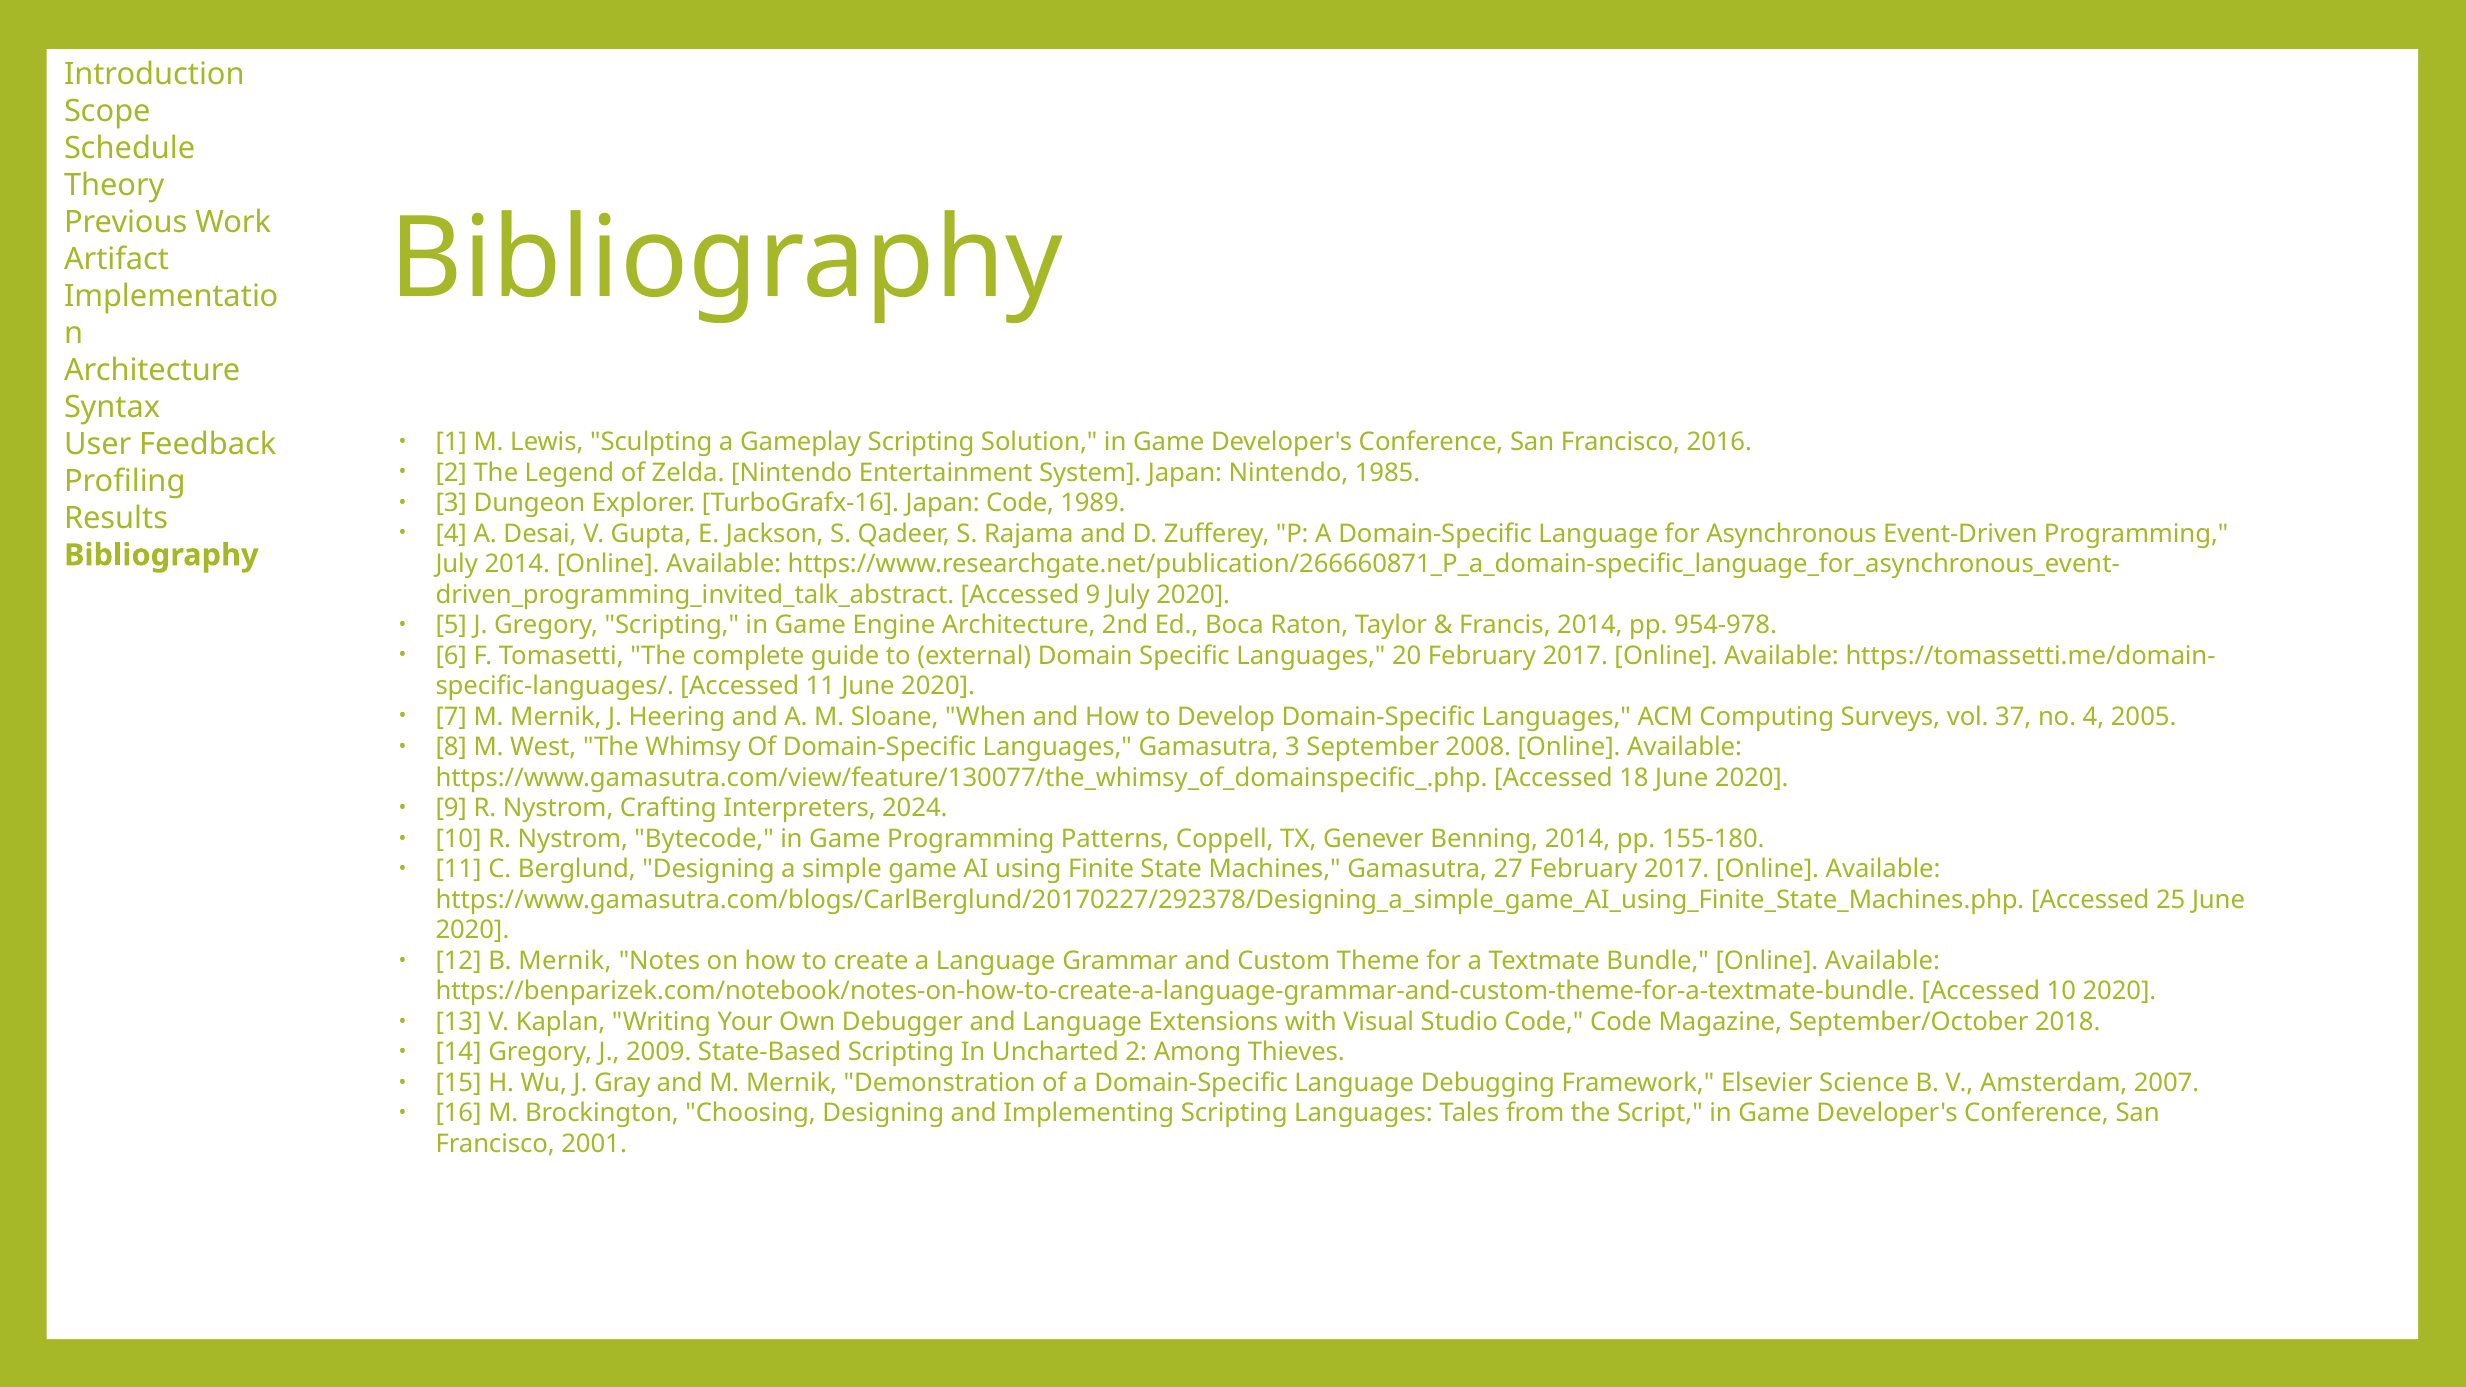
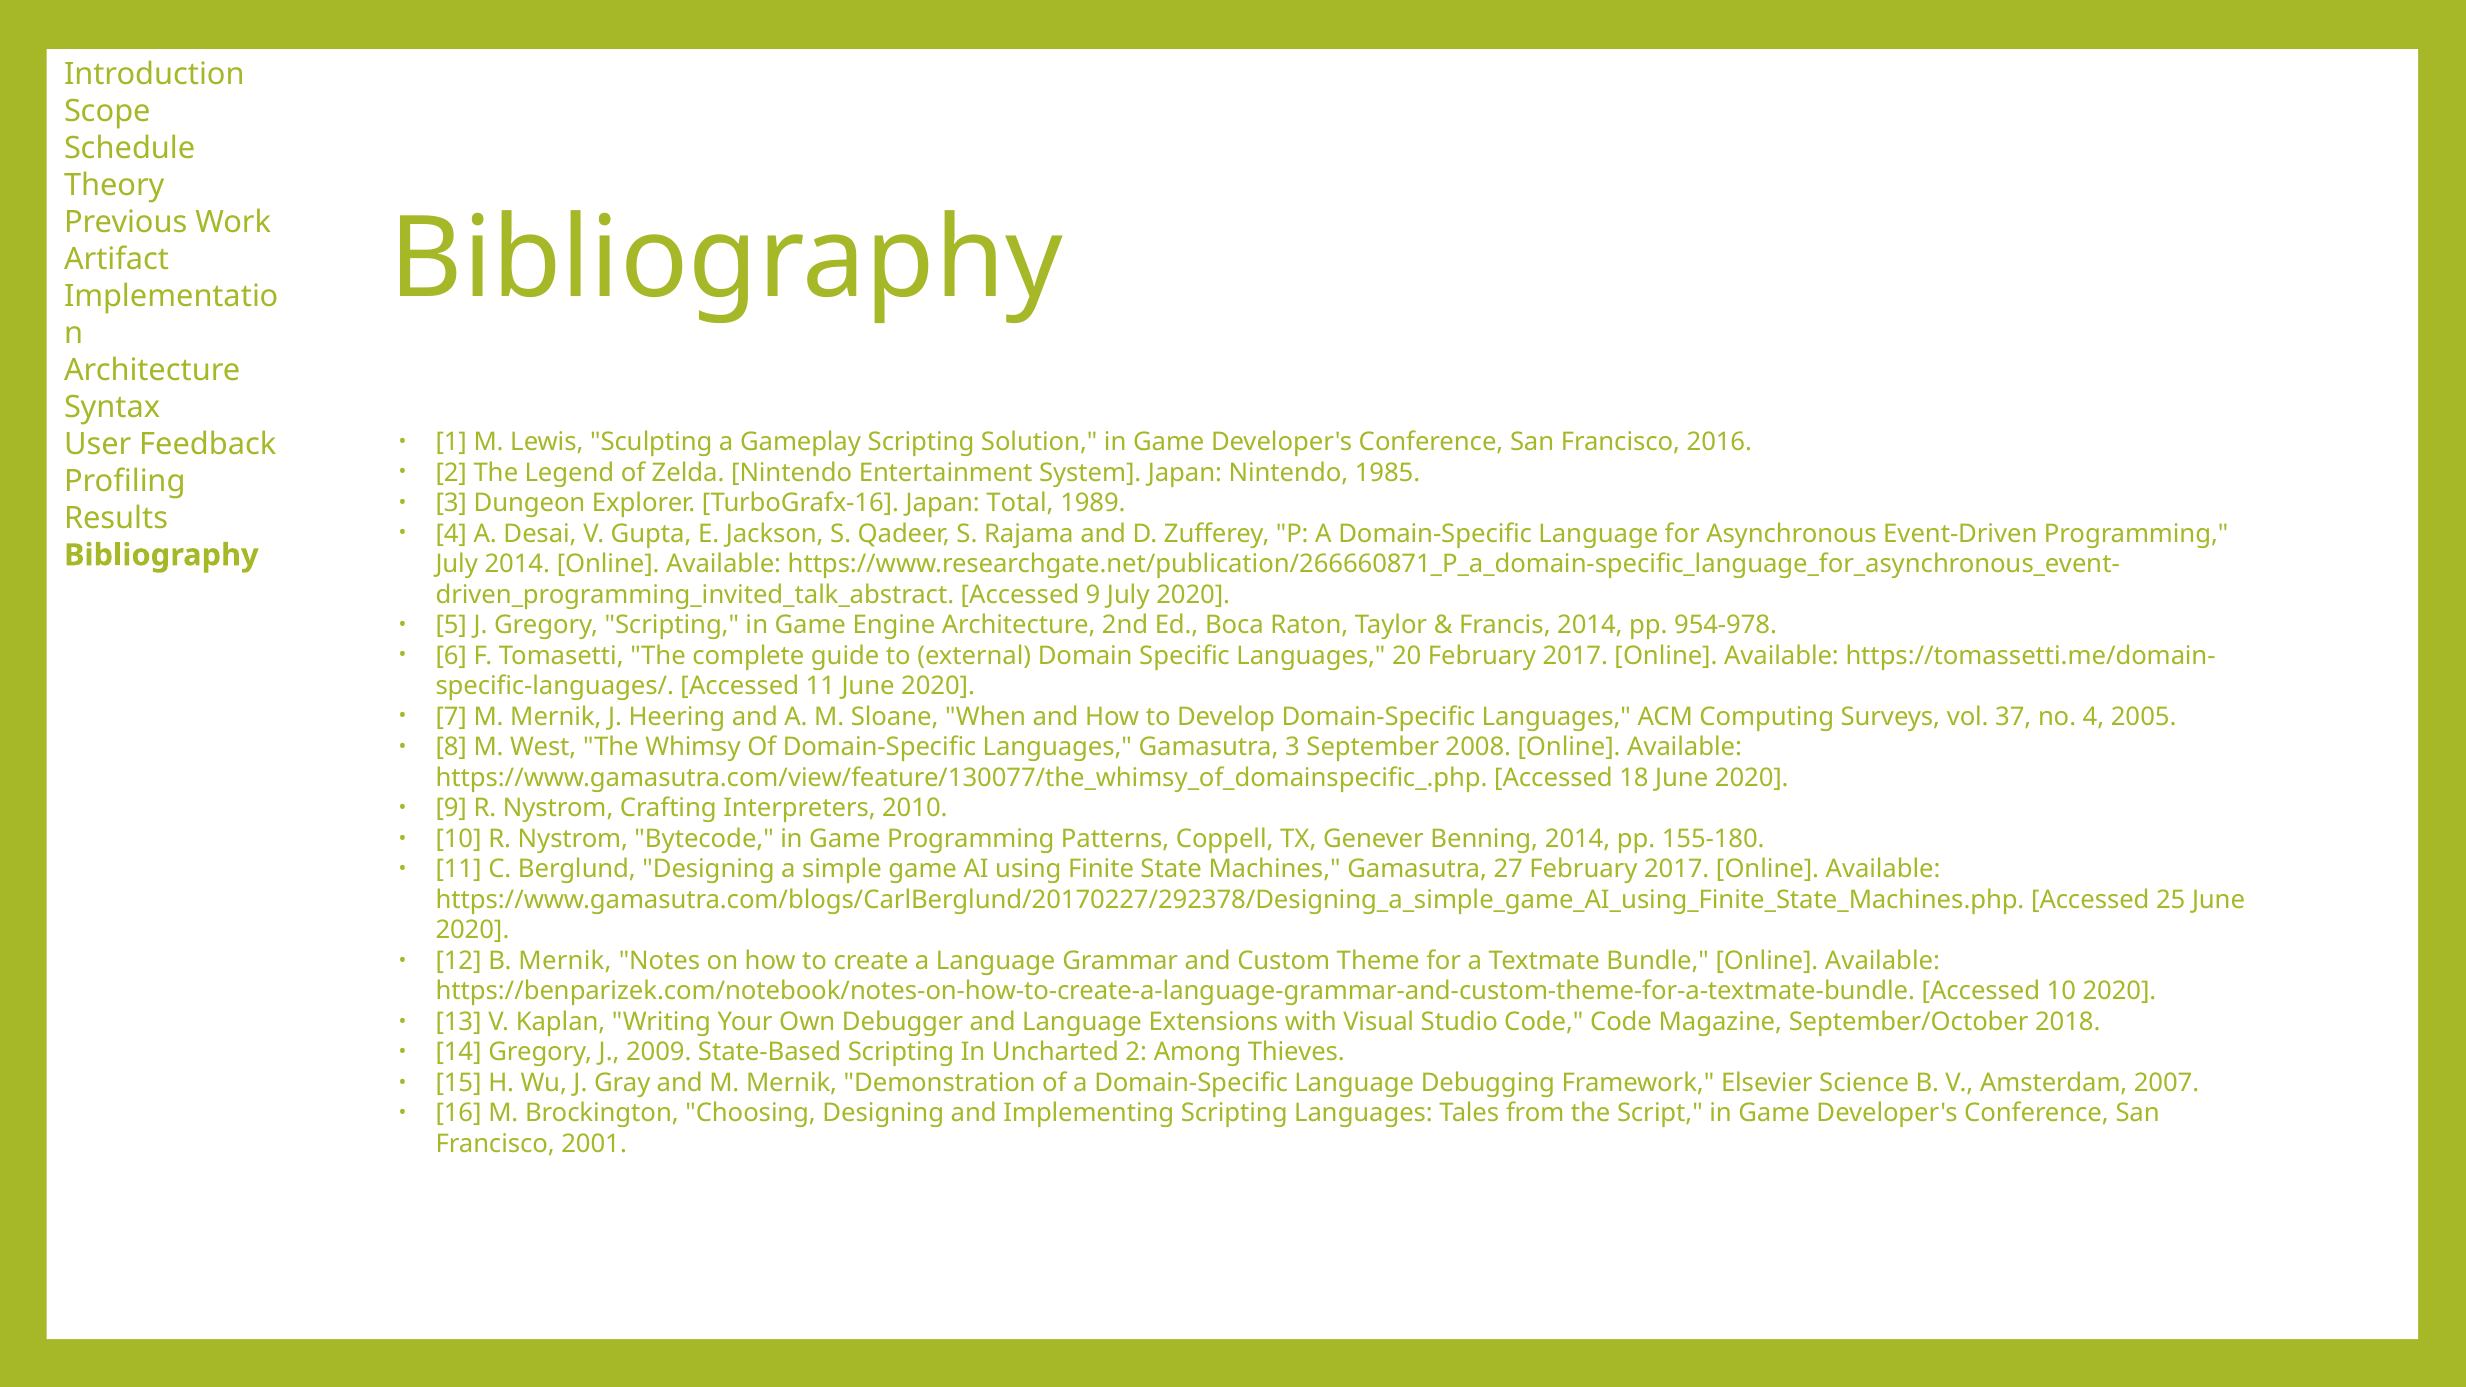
Japan Code: Code -> Total (1020, 503)
2024: 2024 -> 2010 (915, 808)
